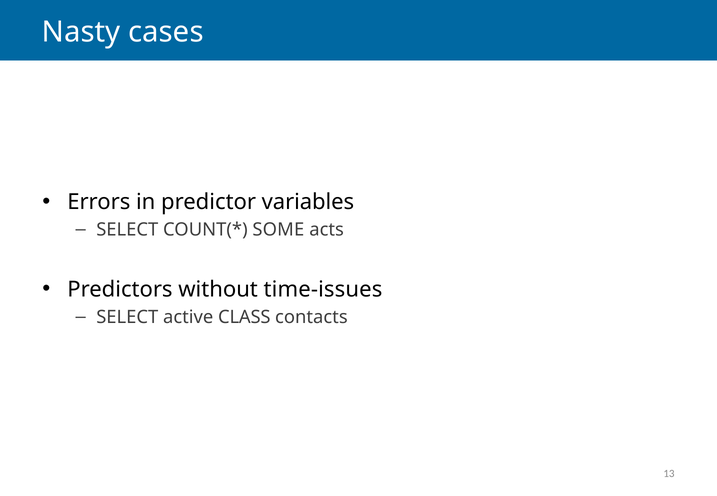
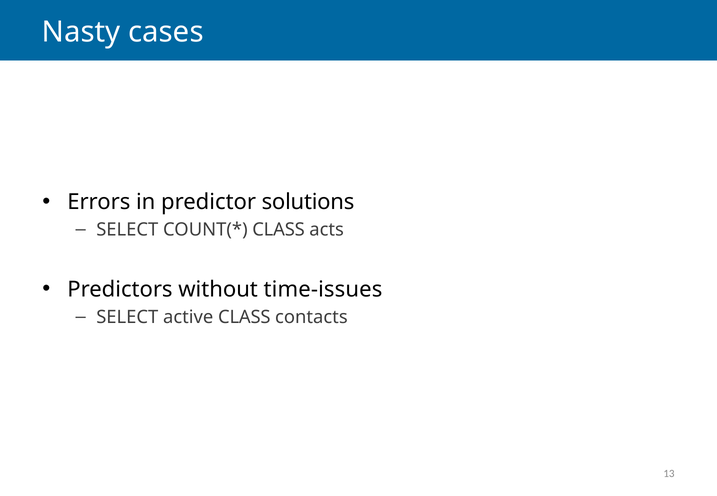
variables: variables -> solutions (308, 202)
SOME: SOME -> CLASS (279, 230)
